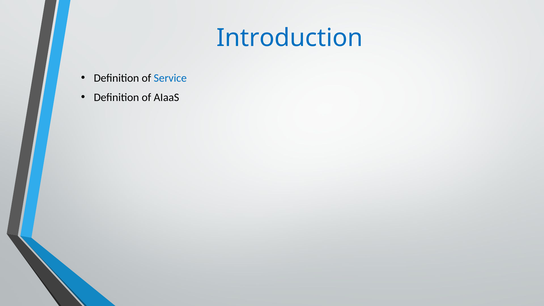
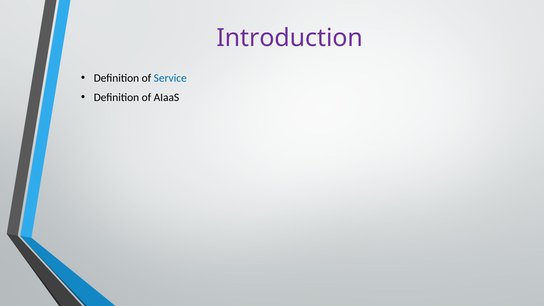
Introduction colour: blue -> purple (290, 38)
